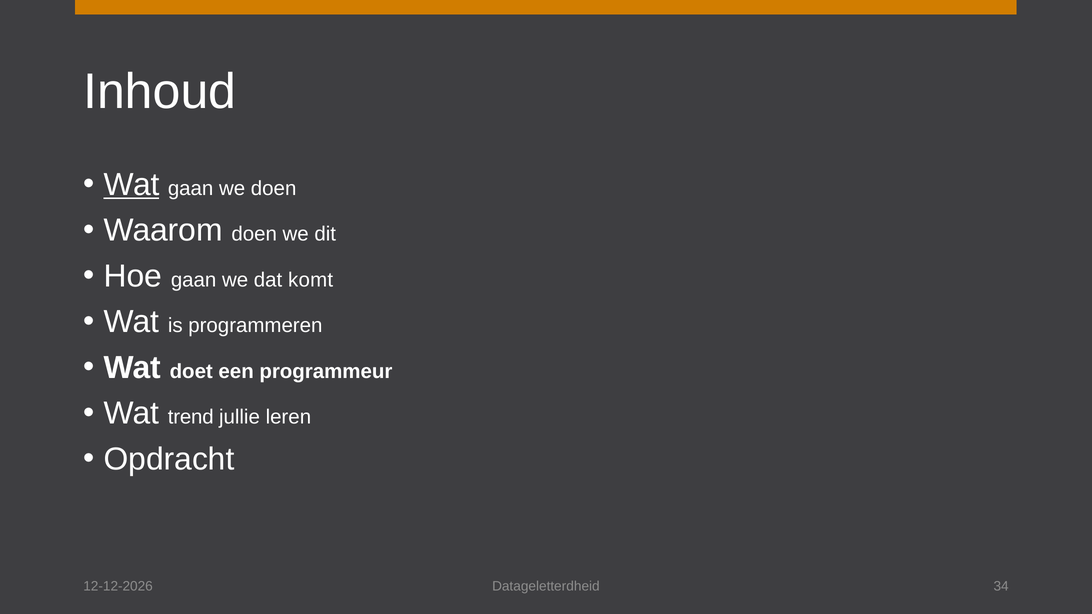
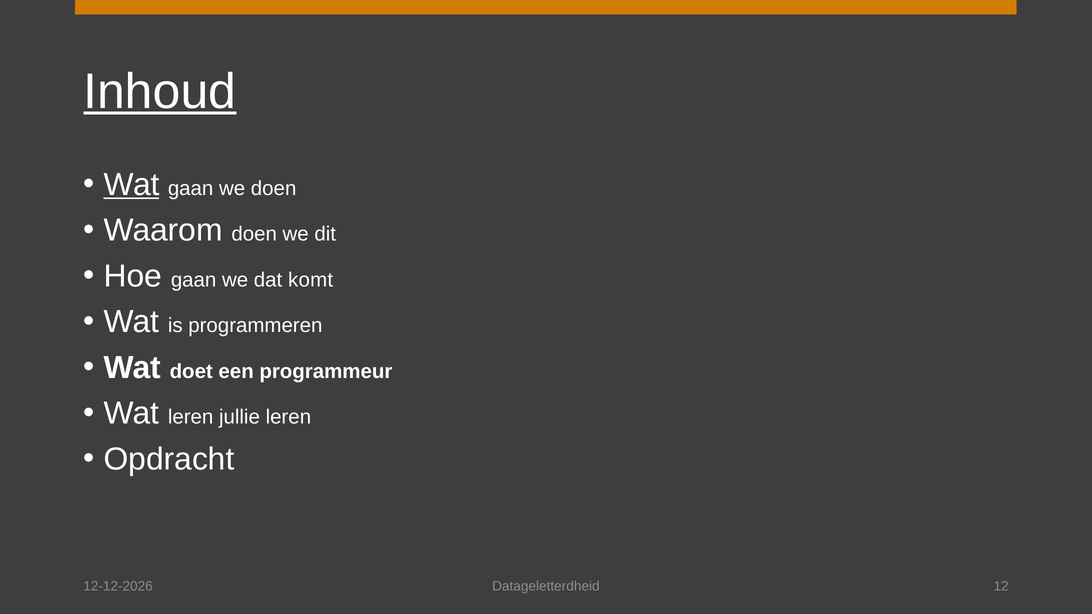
Inhoud underline: none -> present (160, 92)
Wat trend: trend -> leren (191, 417)
34: 34 -> 12 (1001, 587)
